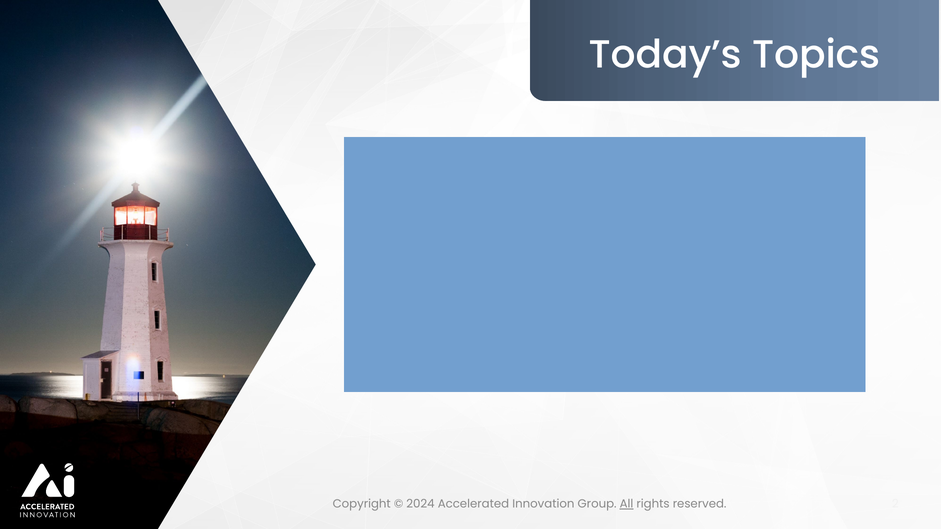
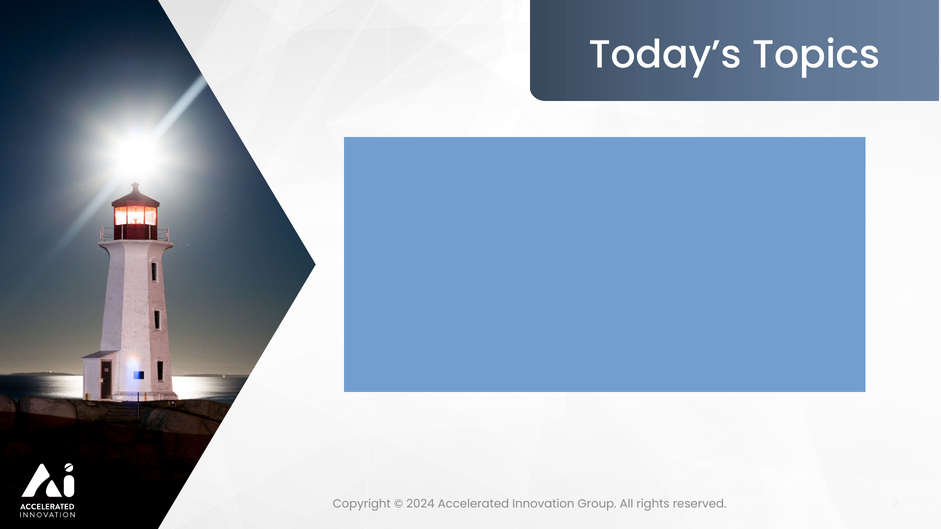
All underline: present -> none (627, 504)
